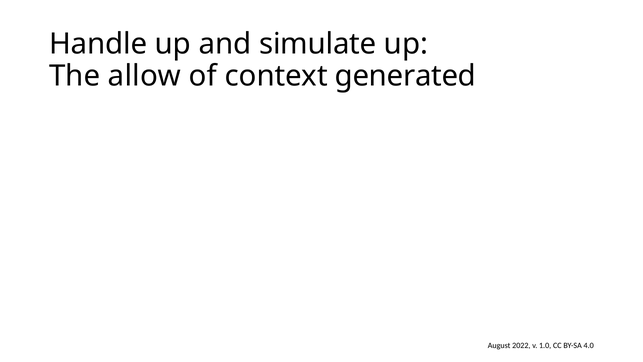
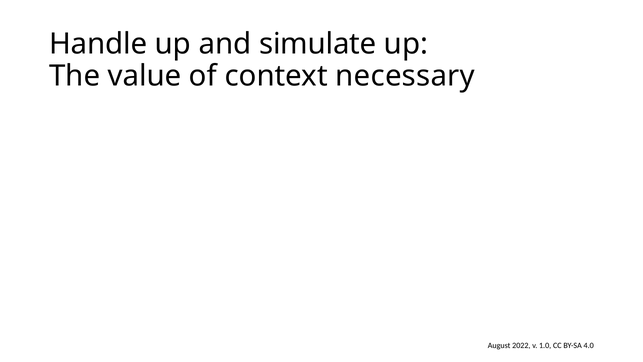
allow: allow -> value (145, 76)
generated: generated -> necessary (405, 76)
